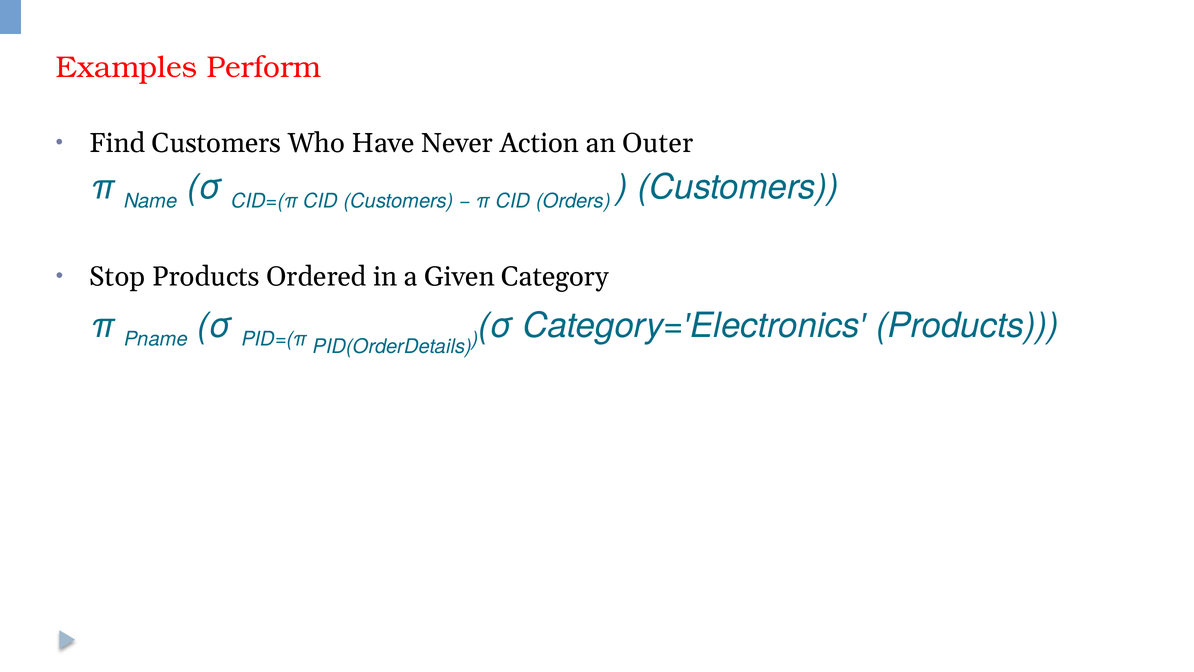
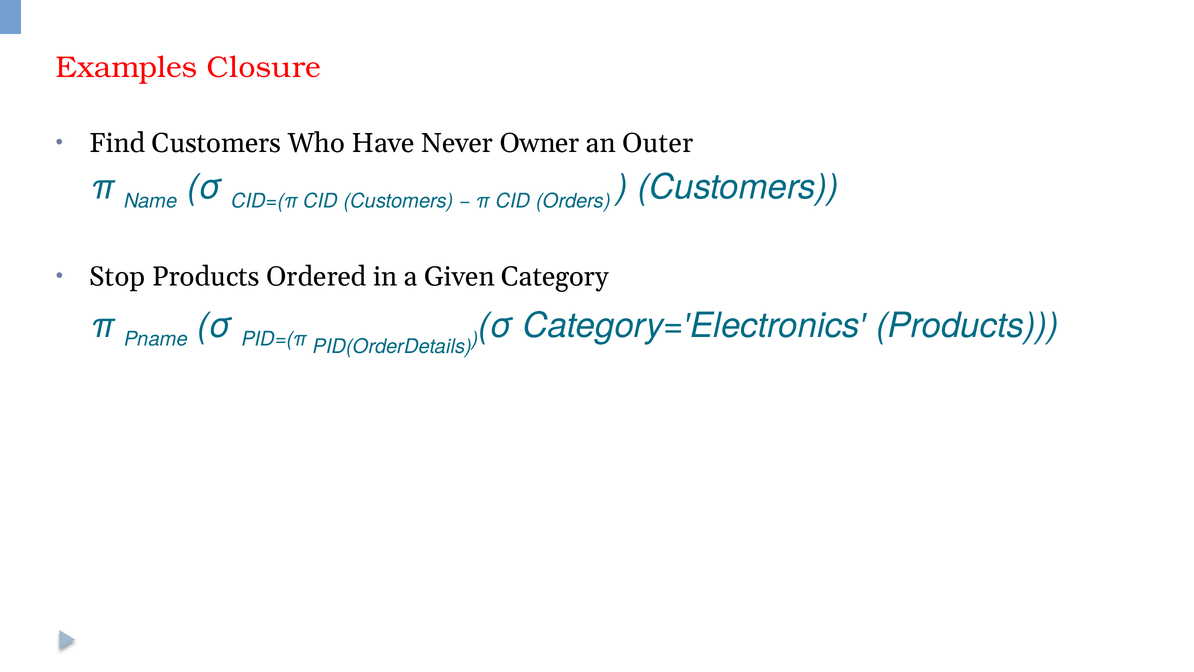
Perform: Perform -> Closure (264, 67)
Action: Action -> Owner (540, 143)
